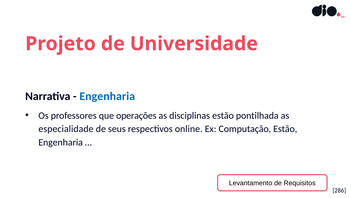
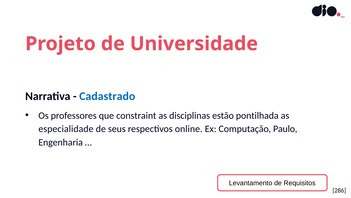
Engenharia: Engenharia -> Cadastrado (107, 96)
operações: operações -> constraint (136, 115)
Computação Estão: Estão -> Paulo (285, 129)
